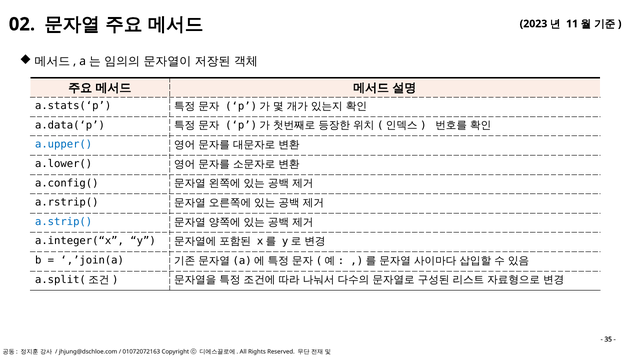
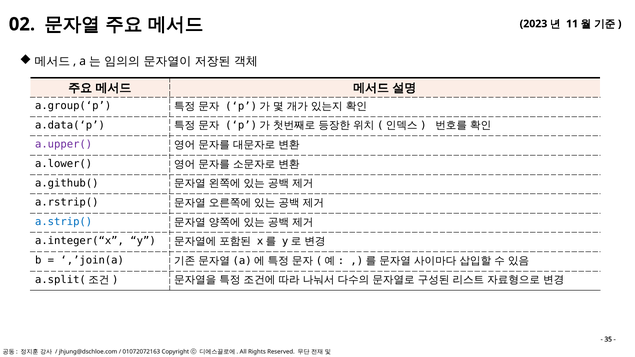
a.stats(‘p: a.stats(‘p -> a.group(‘p (73, 106)
a.upper( colour: blue -> purple (64, 144)
a.config(: a.config( -> a.github( (67, 183)
